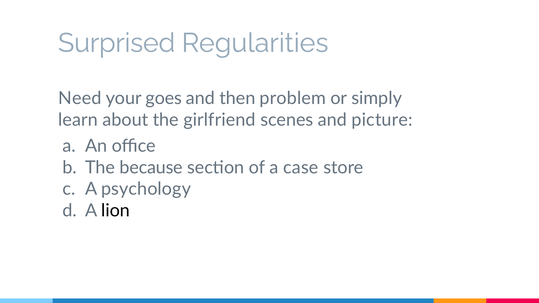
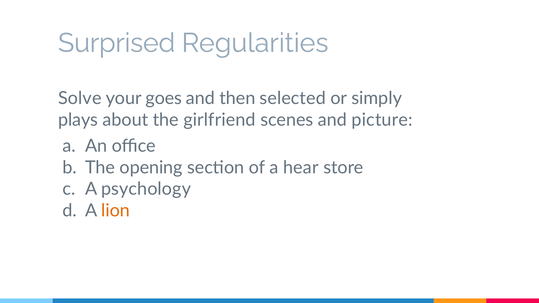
Need: Need -> Solve (80, 98)
problem: problem -> selected (293, 98)
learn: learn -> plays (78, 120)
because: because -> opening (151, 168)
case: case -> hear (301, 168)
lion colour: black -> orange (116, 211)
